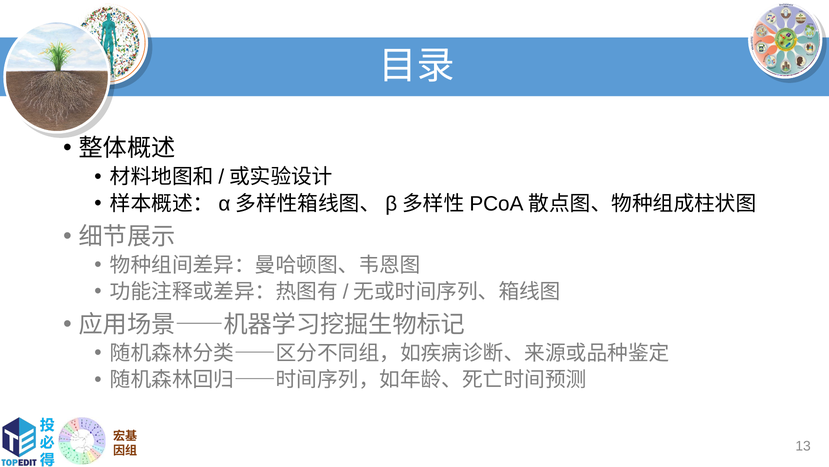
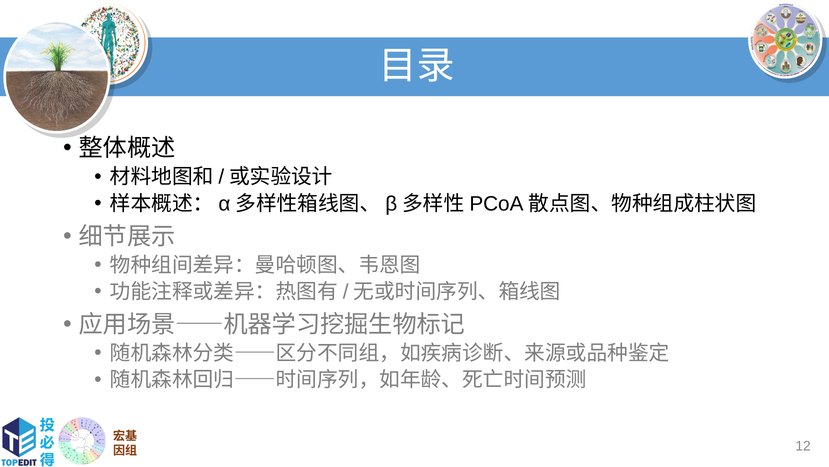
13: 13 -> 12 (803, 446)
